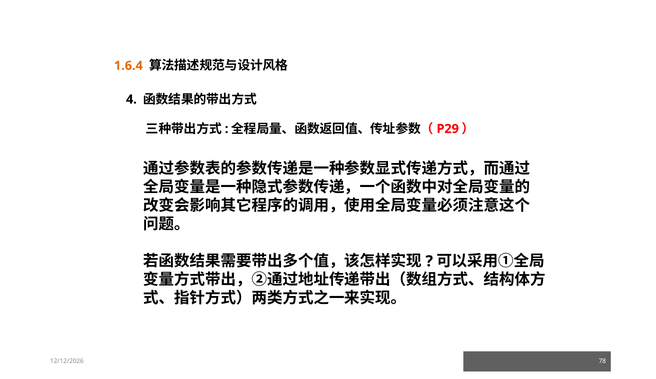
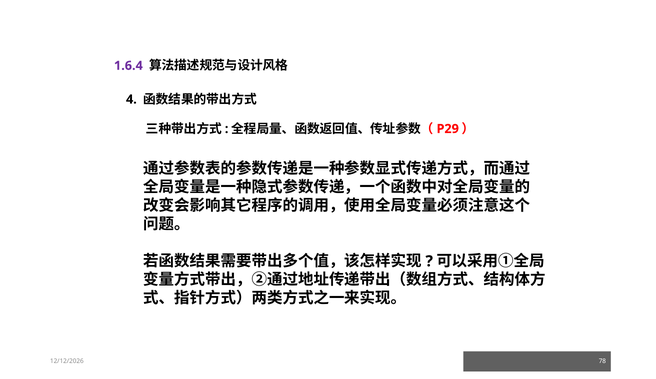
1.6.4 colour: orange -> purple (128, 66)
